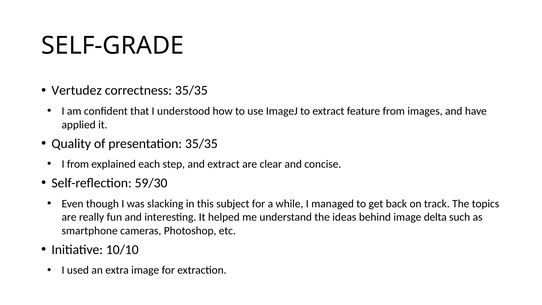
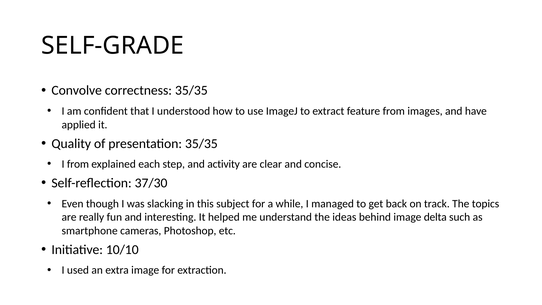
Vertudez: Vertudez -> Convolve (77, 90)
and extract: extract -> activity (224, 164)
59/30: 59/30 -> 37/30 (151, 183)
